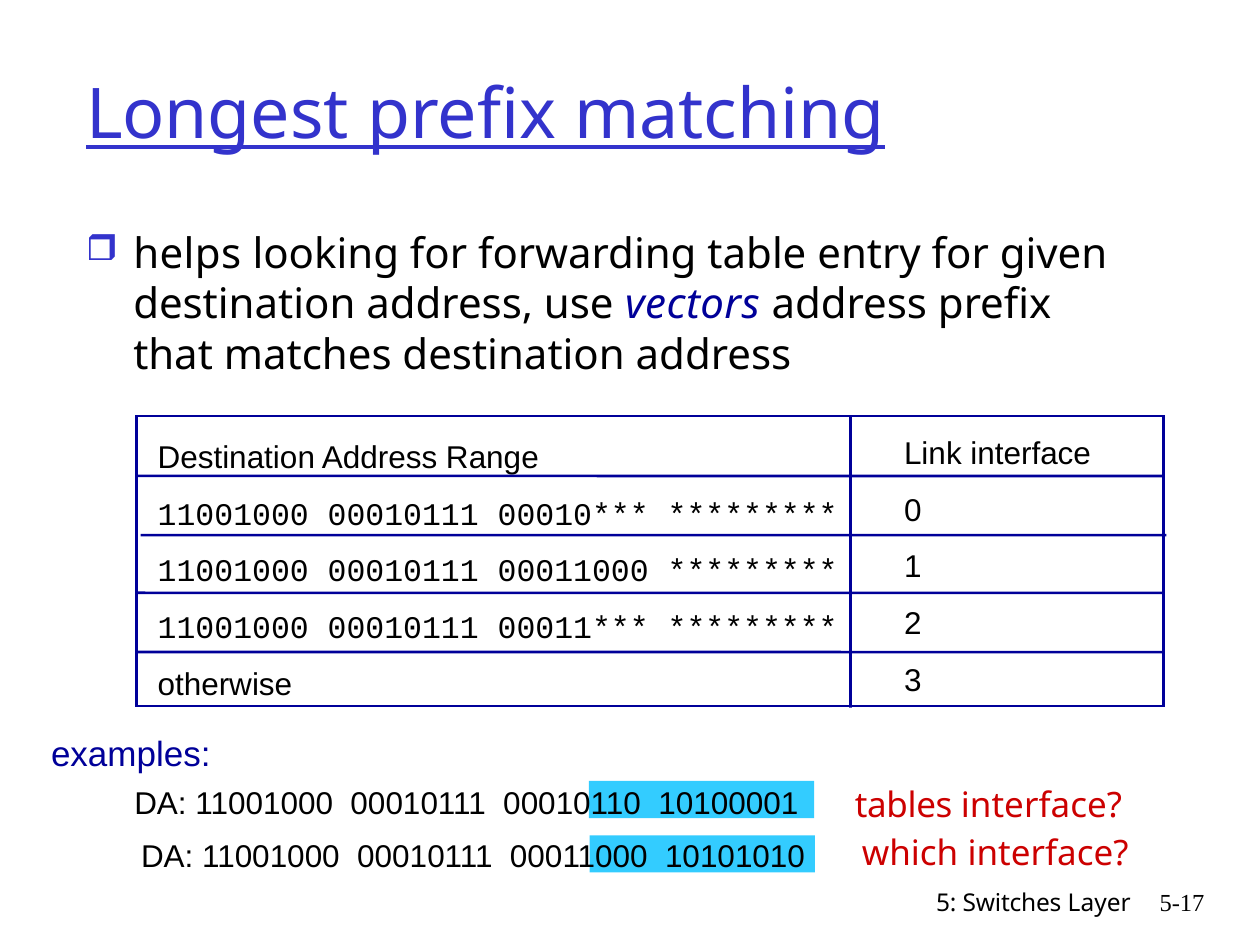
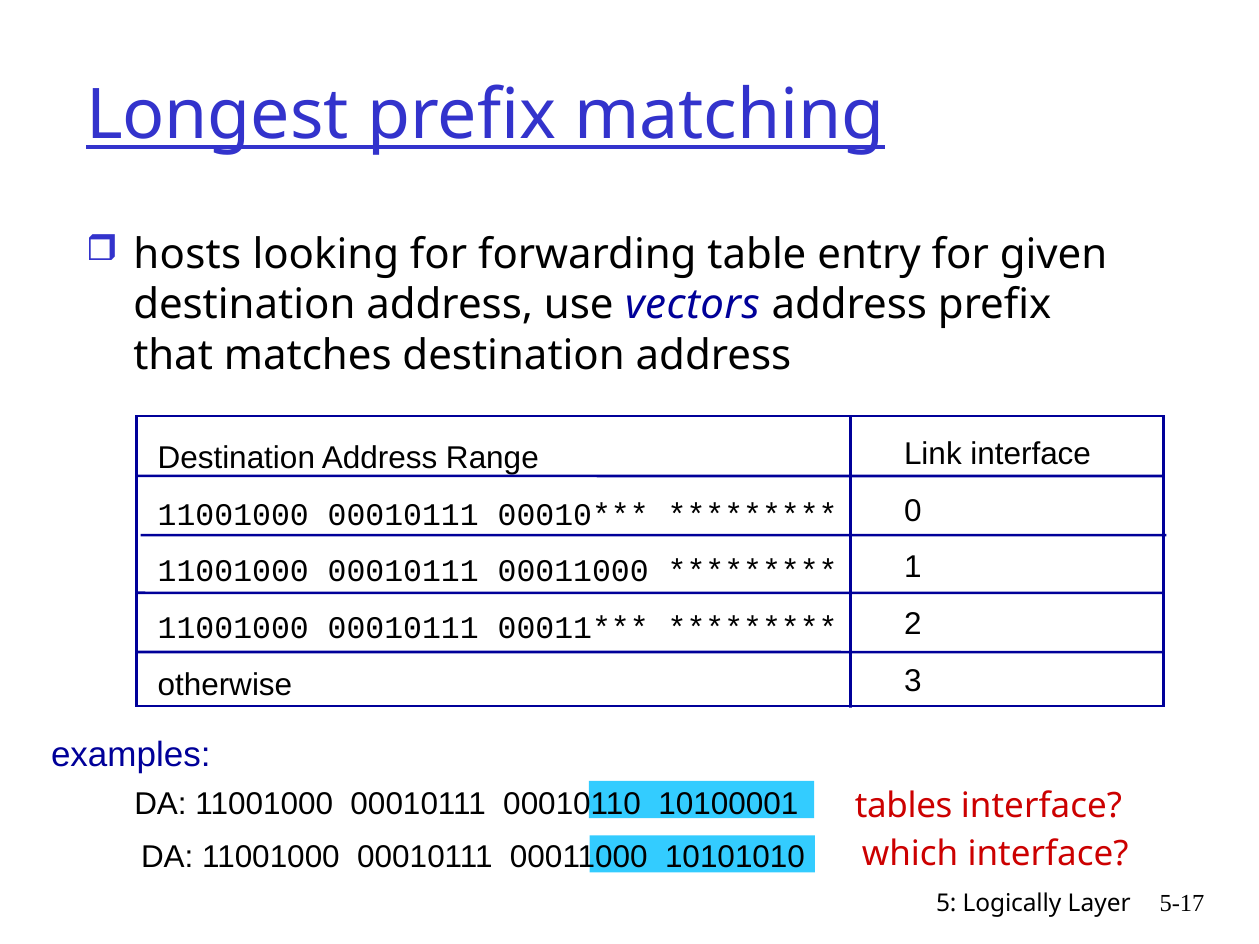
helps: helps -> hosts (187, 255)
Switches: Switches -> Logically (1012, 904)
